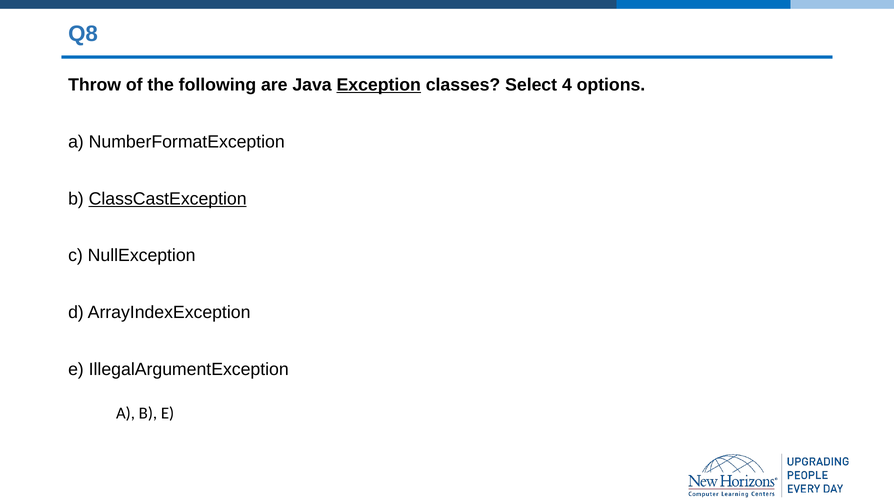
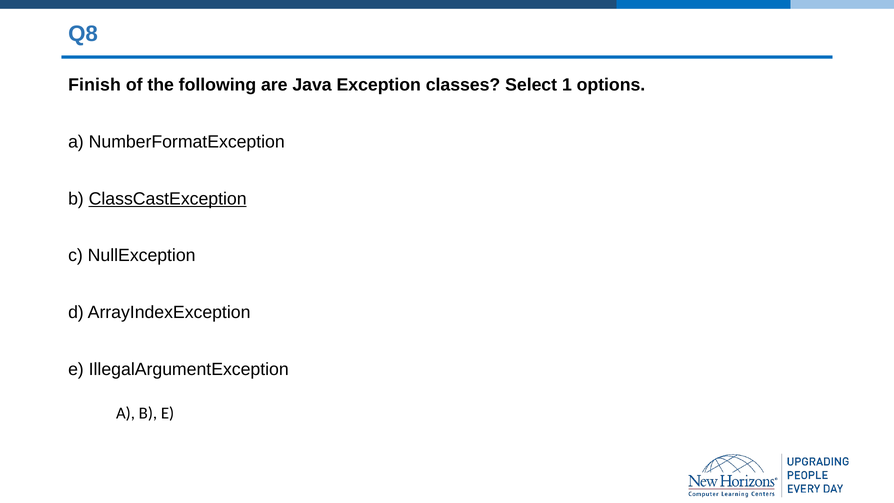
Throw: Throw -> Finish (95, 85)
Exception underline: present -> none (379, 85)
4: 4 -> 1 (567, 85)
